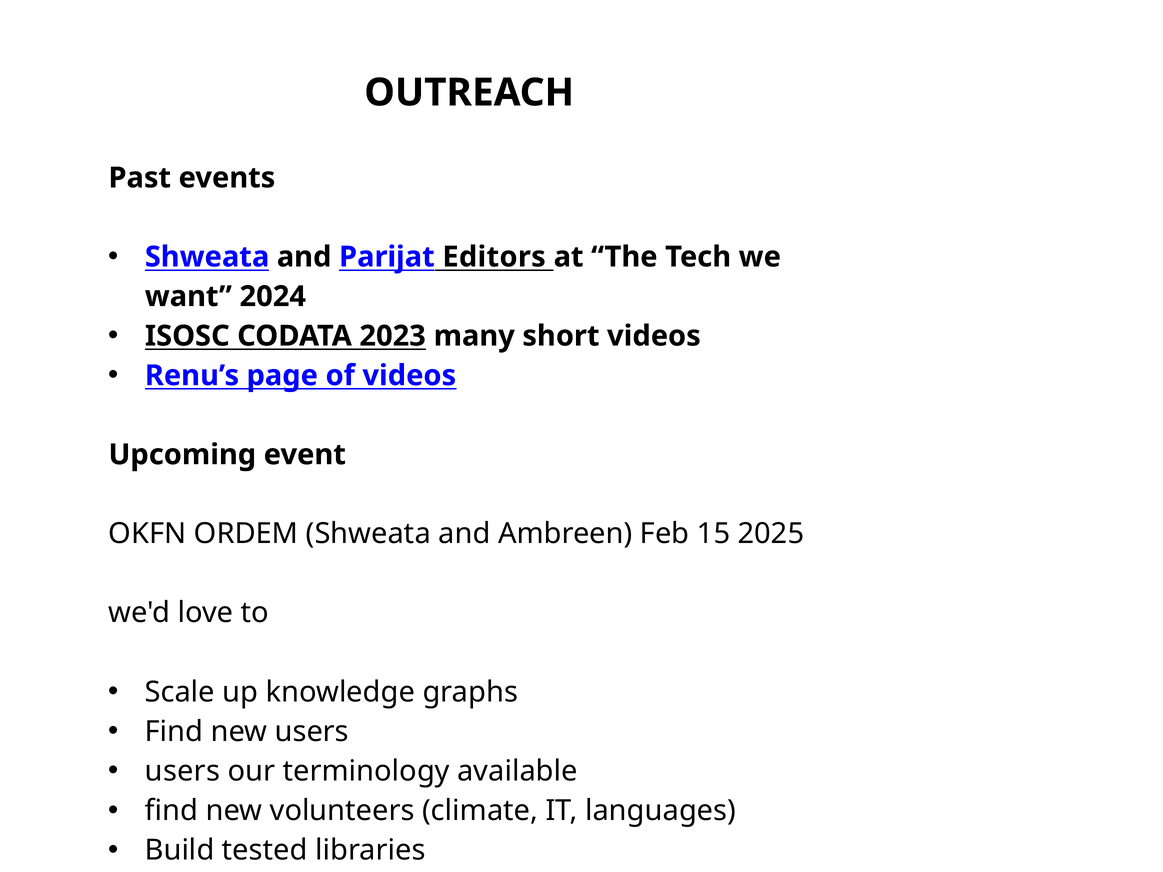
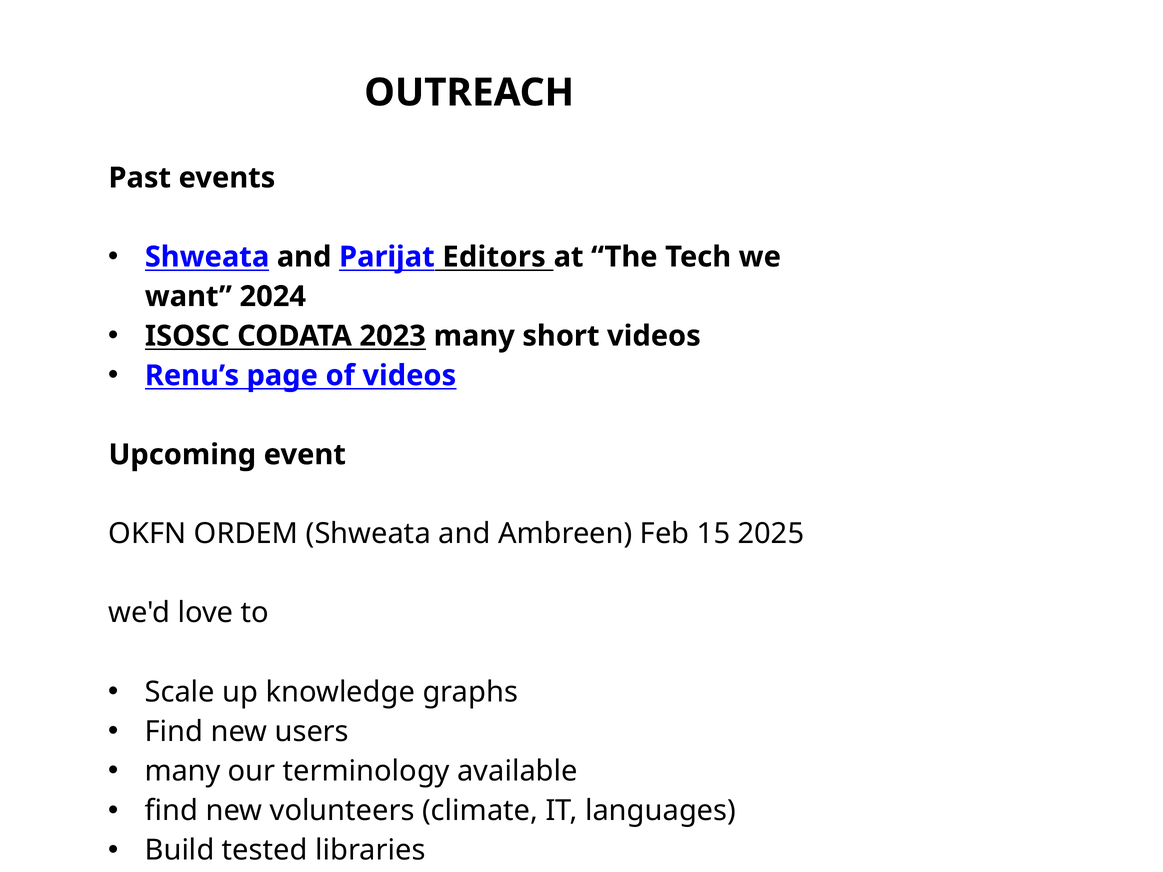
users: users -> many (183, 771)
